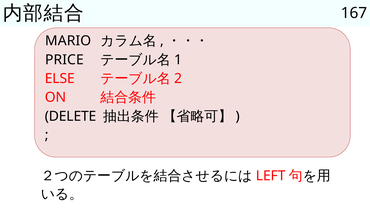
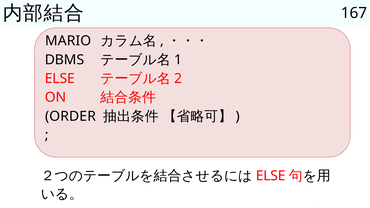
PRICE: PRICE -> DBMS (65, 60)
DELETE: DELETE -> ORDER (70, 116)
LEFT: LEFT -> ELSE (271, 176)
